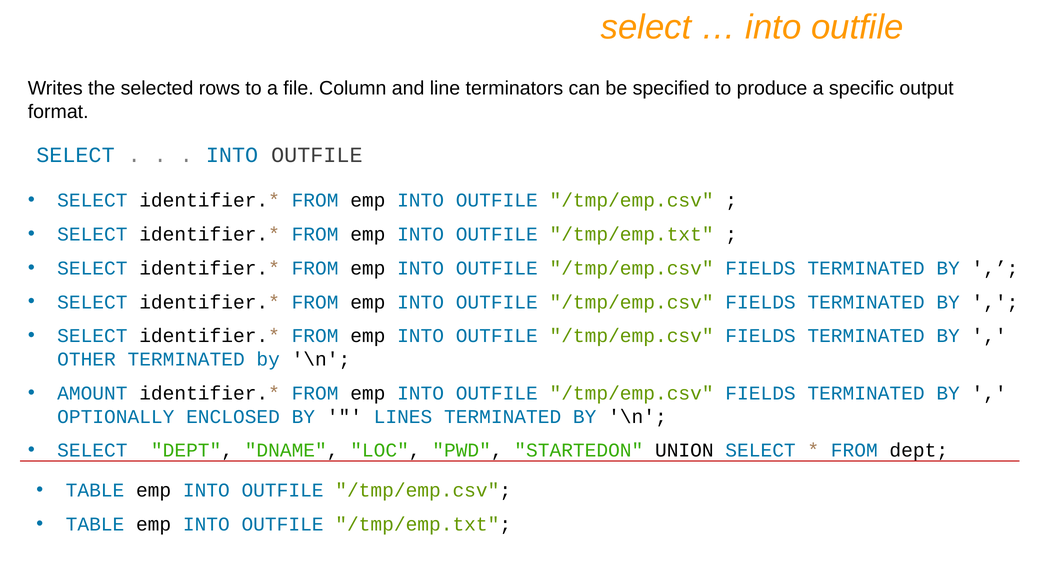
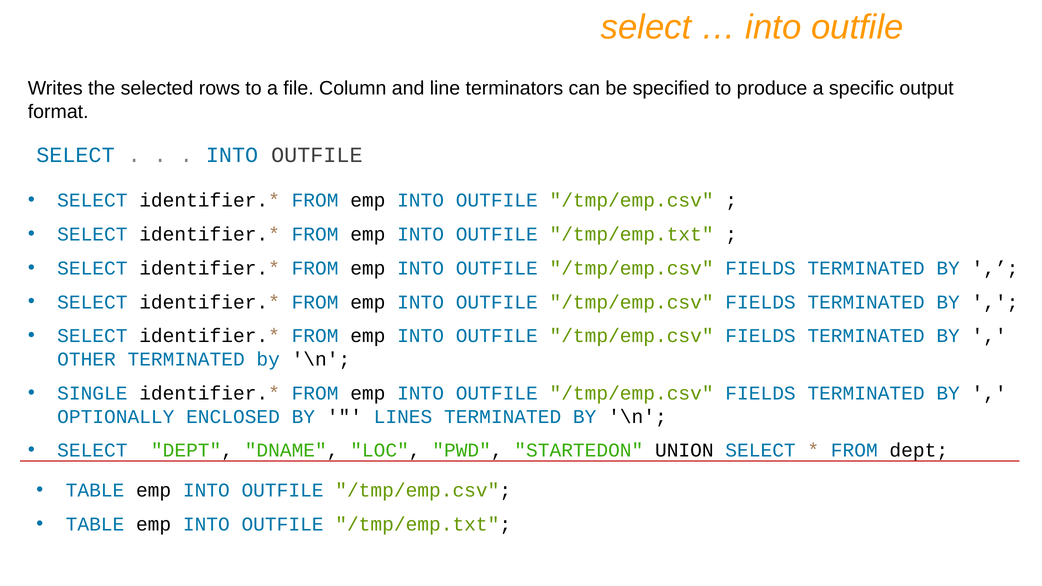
AMOUNT: AMOUNT -> SINGLE (92, 393)
